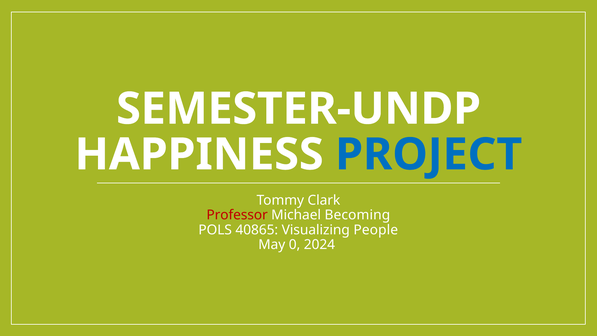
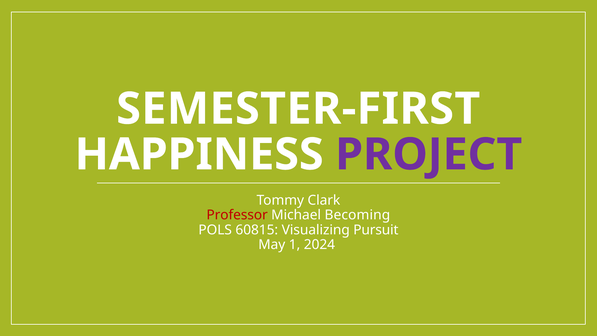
SEMESTER-UNDP: SEMESTER-UNDP -> SEMESTER-FIRST (298, 109)
PROJECT colour: blue -> purple (429, 155)
40865: 40865 -> 60815 (257, 230)
People: People -> Pursuit (376, 230)
0: 0 -> 1 (295, 244)
